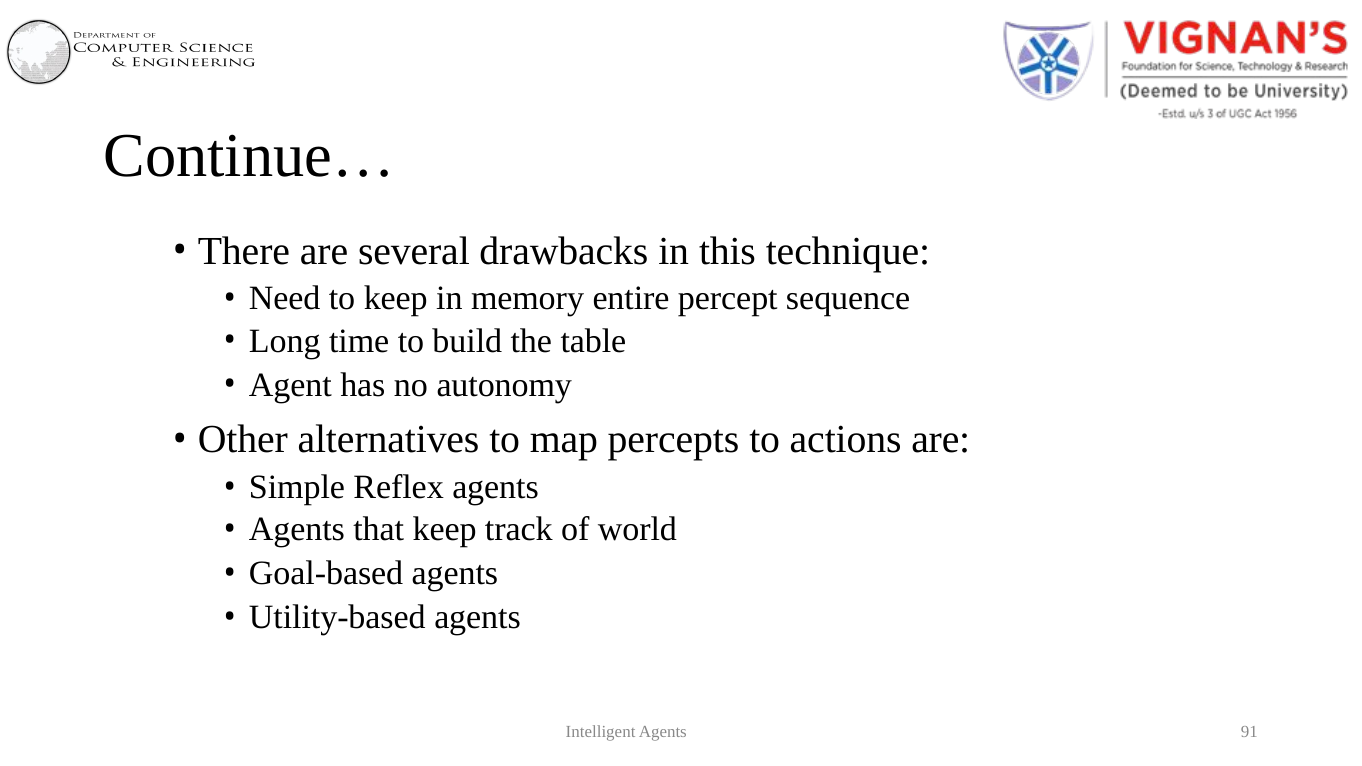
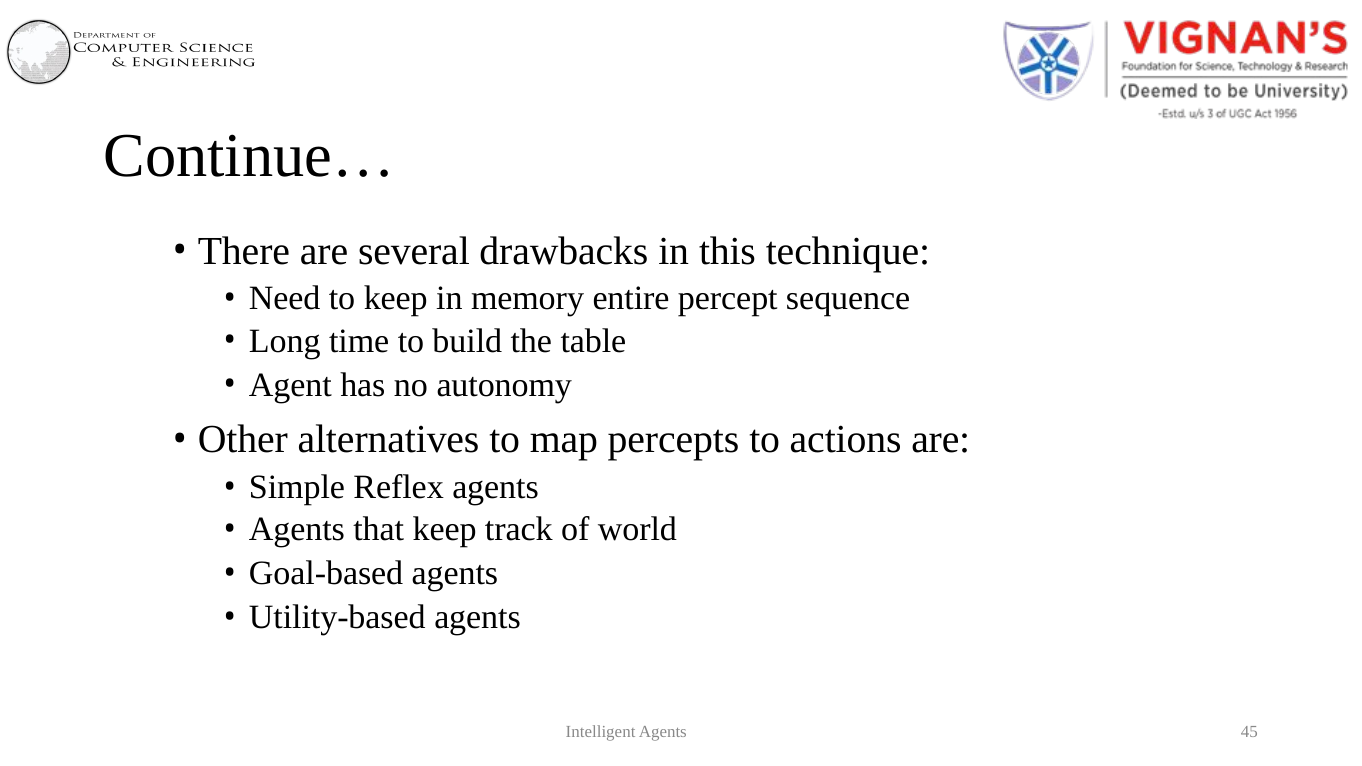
91: 91 -> 45 (1249, 732)
